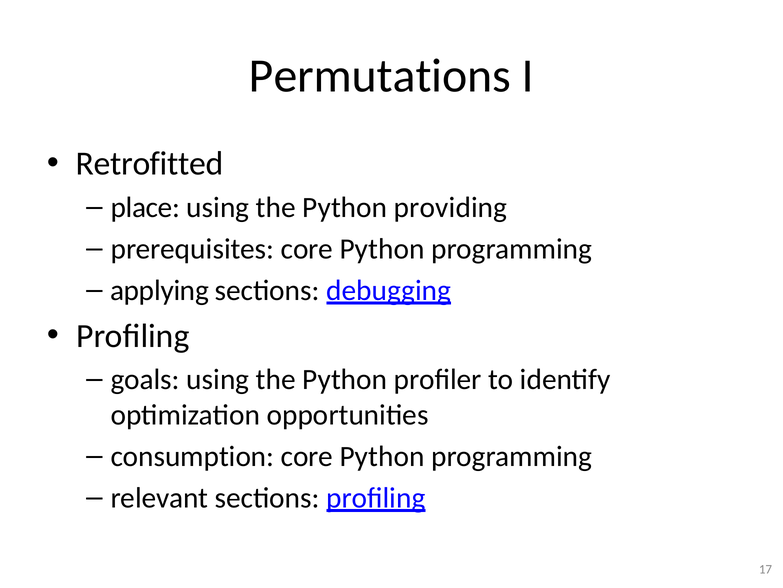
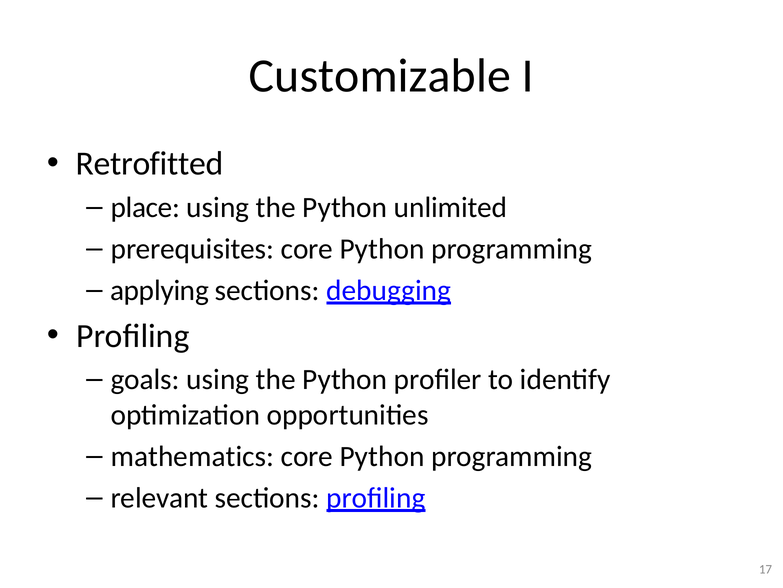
Permutations: Permutations -> Customizable (380, 76)
providing: providing -> unlimited (451, 207)
consumption: consumption -> mathematics (192, 456)
